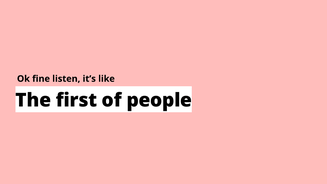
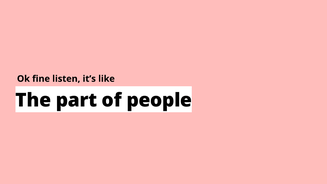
first: first -> part (77, 100)
